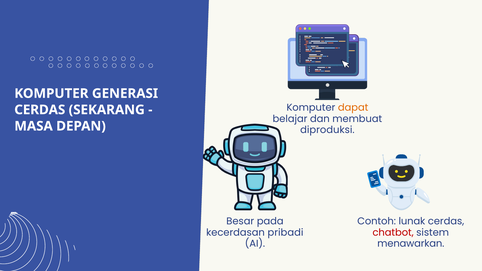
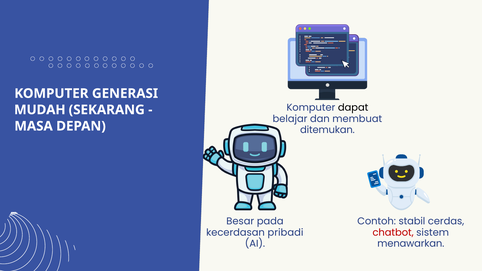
dapat colour: orange -> black (353, 108)
CERDAS: CERDAS -> MUDAH (40, 110)
diproduksi: diproduksi -> ditemukan (327, 130)
lunak: lunak -> stabil (412, 221)
